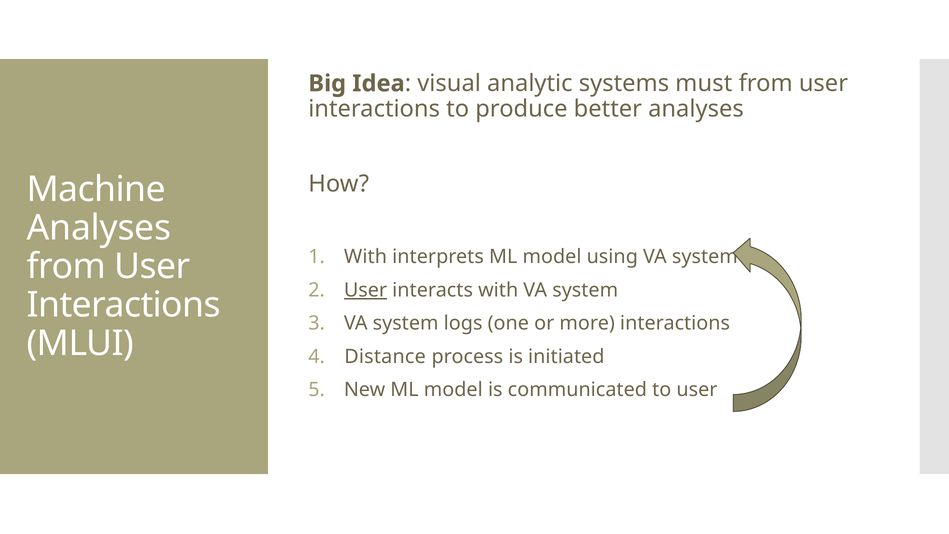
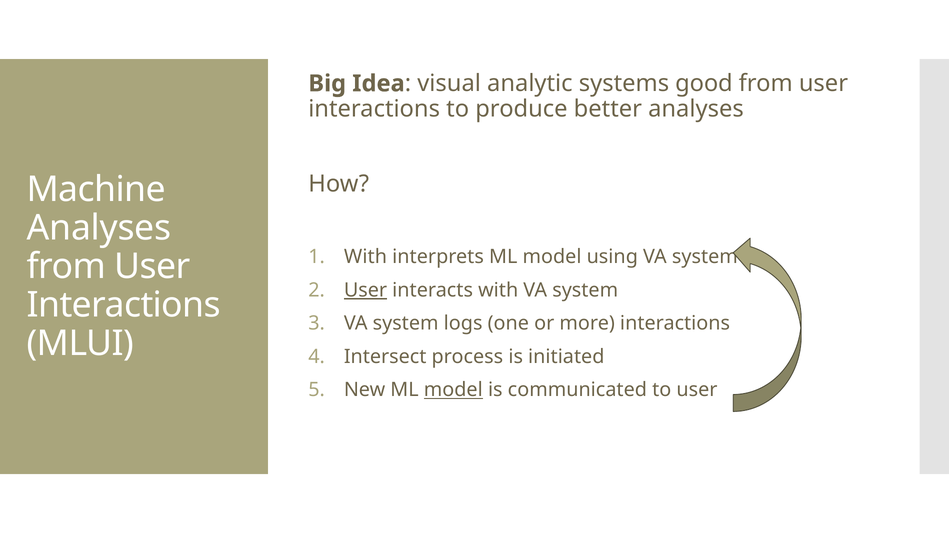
must: must -> good (704, 83)
Distance: Distance -> Intersect (385, 357)
model underline: none -> present (453, 390)
